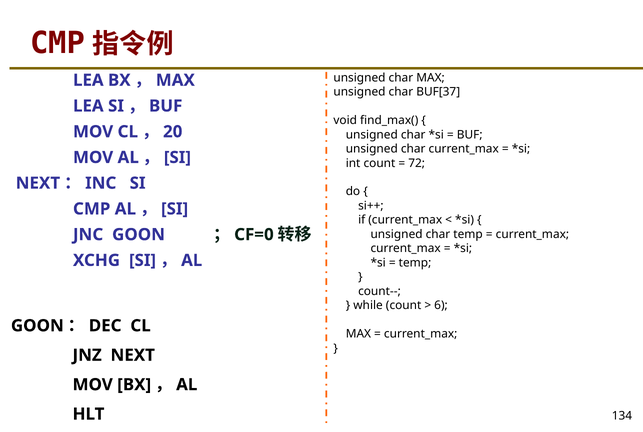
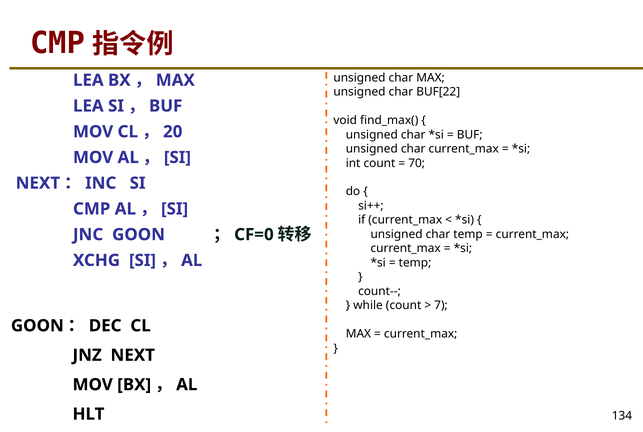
BUF[37: BUF[37 -> BUF[22 (438, 92)
72: 72 -> 70 (417, 163)
6: 6 -> 7 (441, 305)
